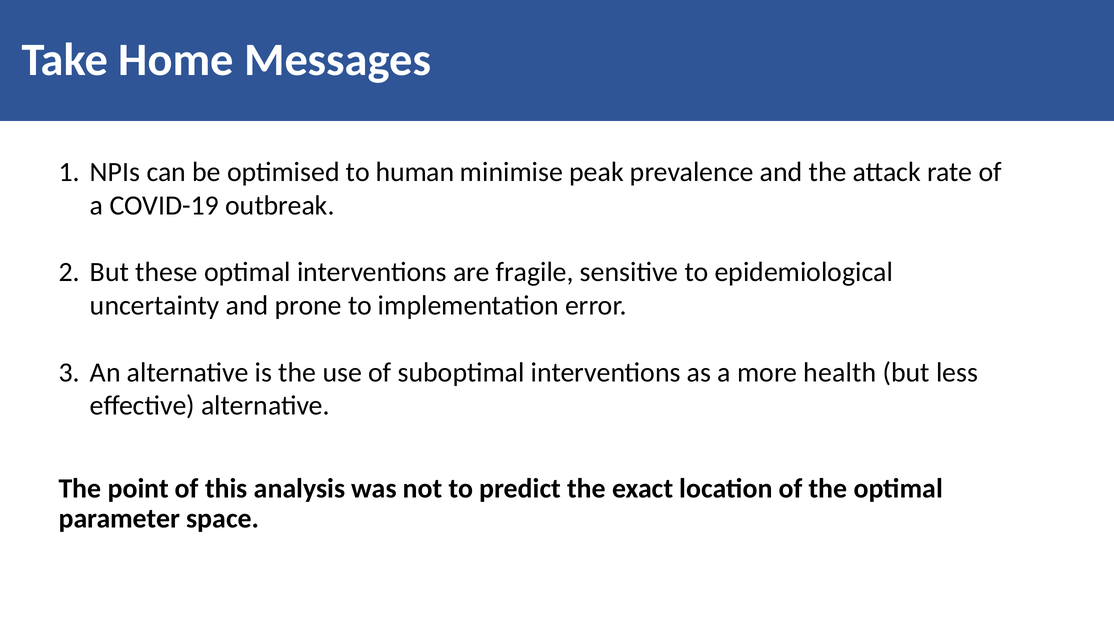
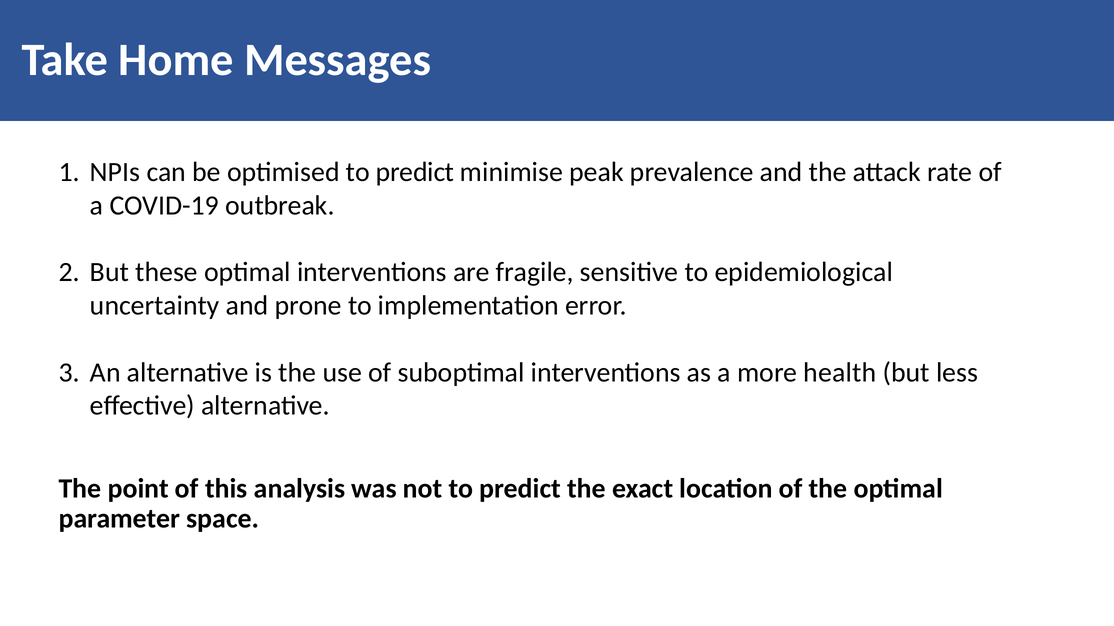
optimised to human: human -> predict (415, 172)
